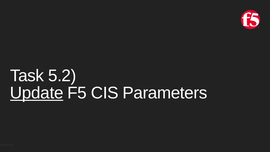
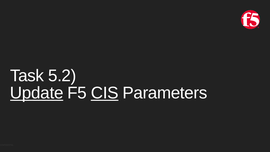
CIS underline: none -> present (105, 93)
